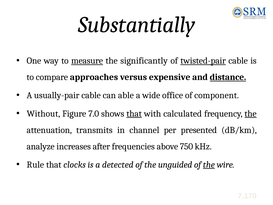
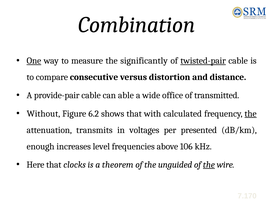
Substantially: Substantially -> Combination (137, 25)
One underline: none -> present (34, 61)
measure underline: present -> none (87, 61)
approaches: approaches -> consecutive (94, 77)
expensive: expensive -> distortion (170, 77)
distance underline: present -> none (228, 77)
usually-pair: usually-pair -> provide-pair (57, 95)
component: component -> transmitted (217, 95)
7.0: 7.0 -> 6.2 (94, 113)
that underline: present -> none (134, 113)
channel: channel -> voltages (144, 130)
analyze: analyze -> enough (41, 146)
after: after -> level (101, 146)
750: 750 -> 106 (186, 146)
Rule: Rule -> Here (35, 164)
detected: detected -> theorem (118, 164)
